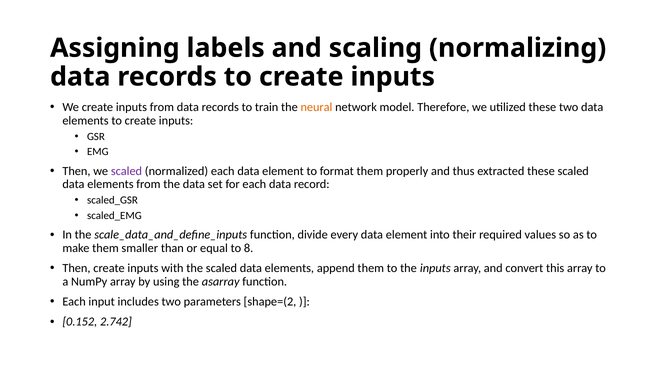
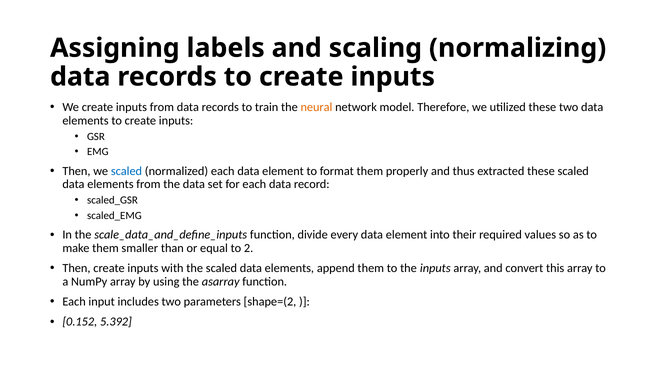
scaled colour: purple -> blue (126, 171)
8: 8 -> 2 (249, 249)
2.742: 2.742 -> 5.392 (116, 322)
